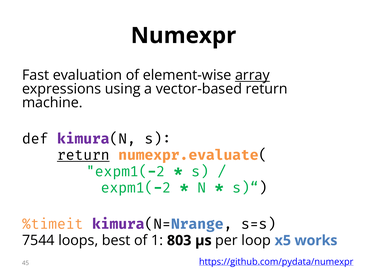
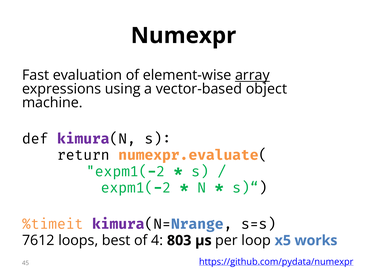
vector-based return: return -> object (267, 89)
return underline: present -> none (83, 155)
7544: 7544 -> 7612 (38, 240)
1: 1 -> 4 (157, 240)
